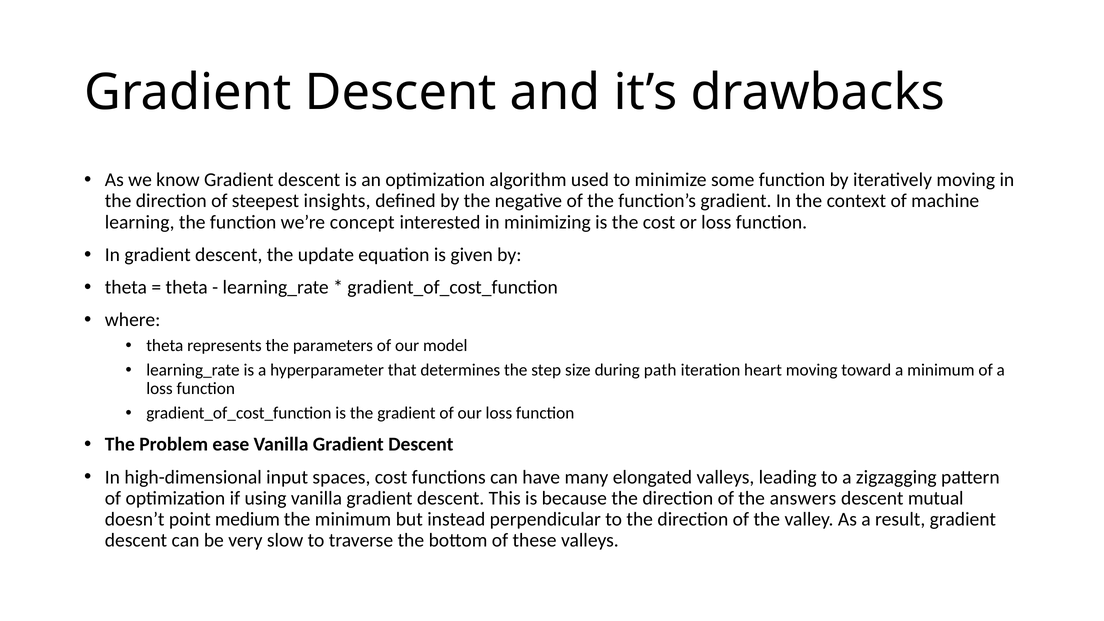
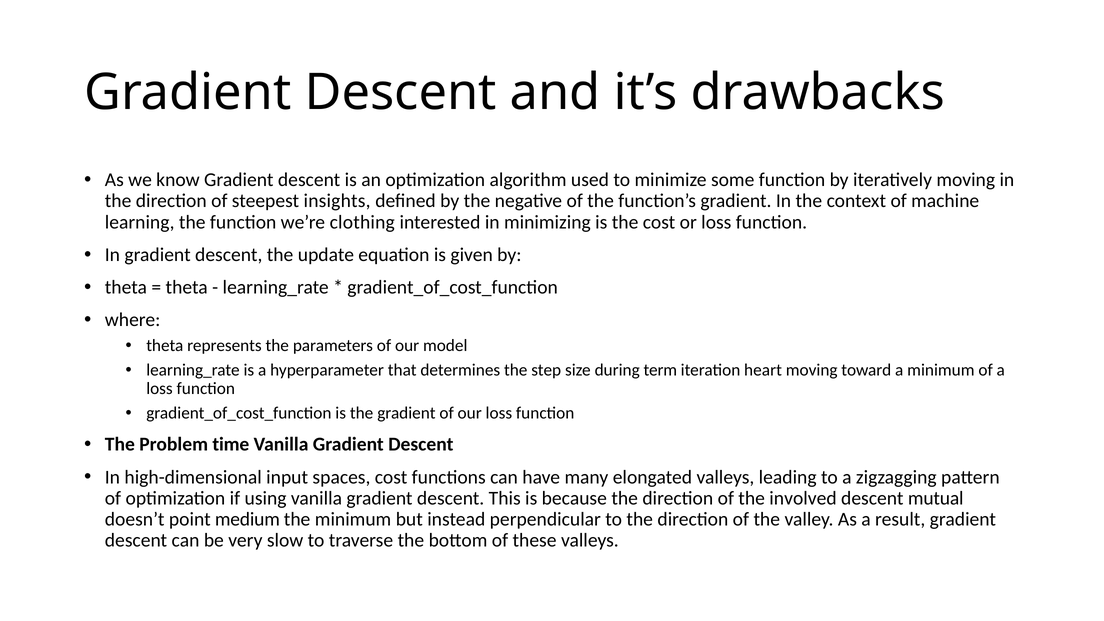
concept: concept -> clothing (362, 222)
path: path -> term (660, 370)
ease: ease -> time (231, 444)
answers: answers -> involved (803, 498)
